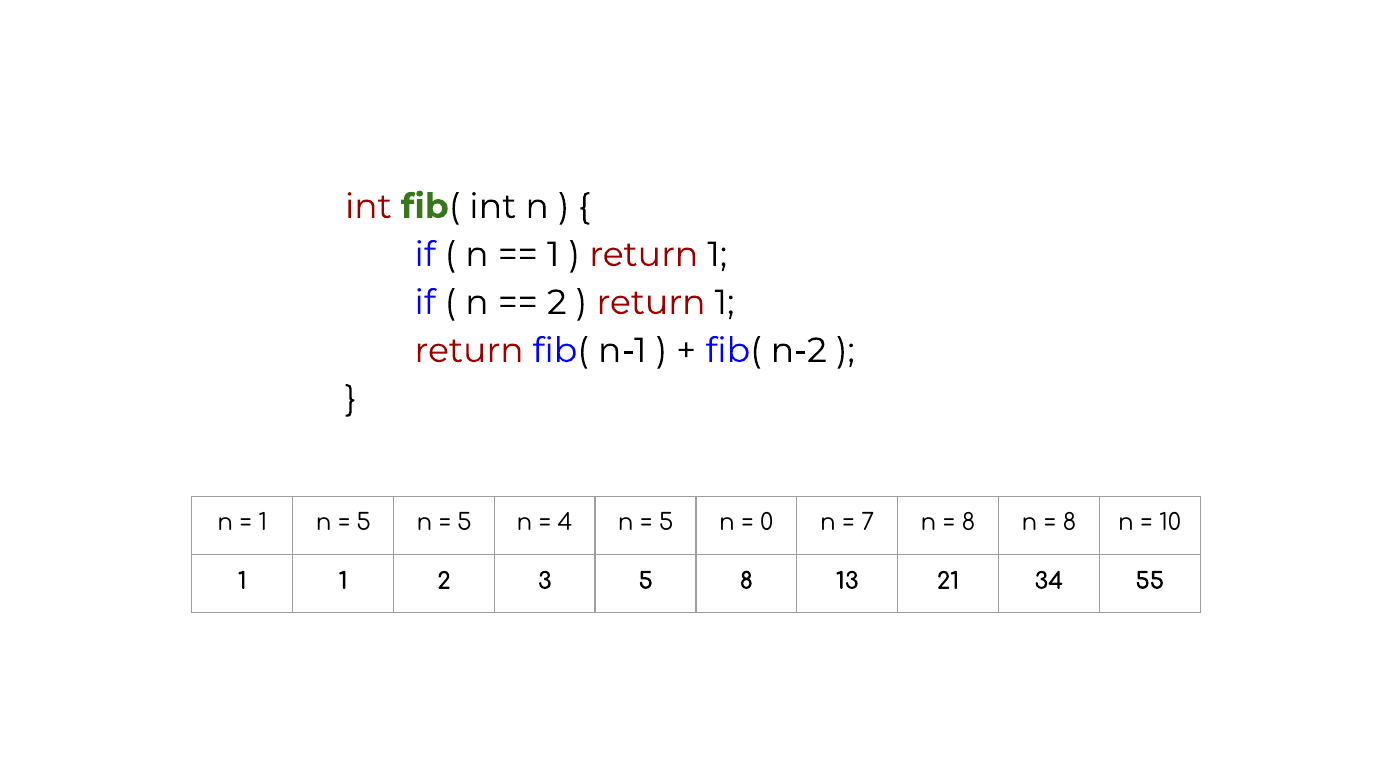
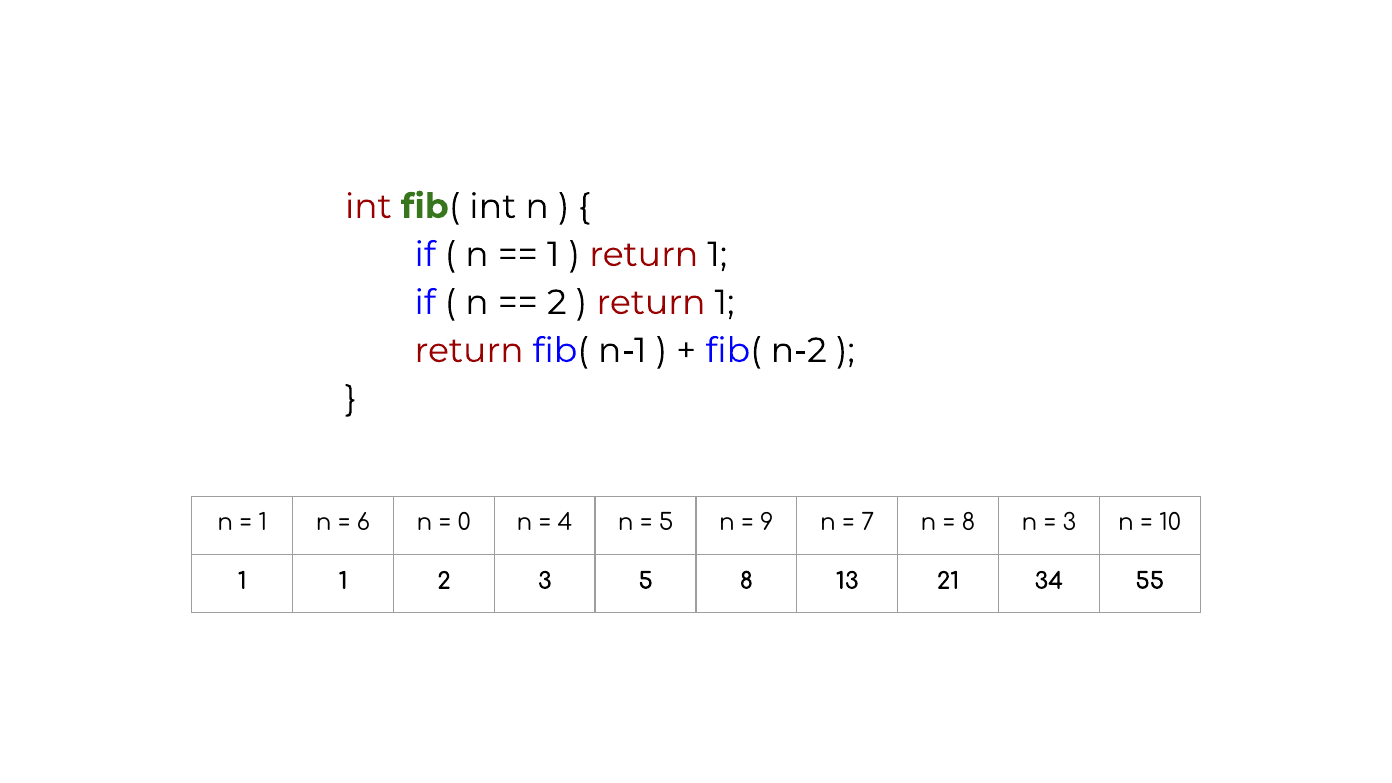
5: 5 -> 6 (363, 523)
5: 5 -> 0 (464, 523)
0: 0 -> 9 (767, 523)
8: 8 -> 3 (1069, 523)
